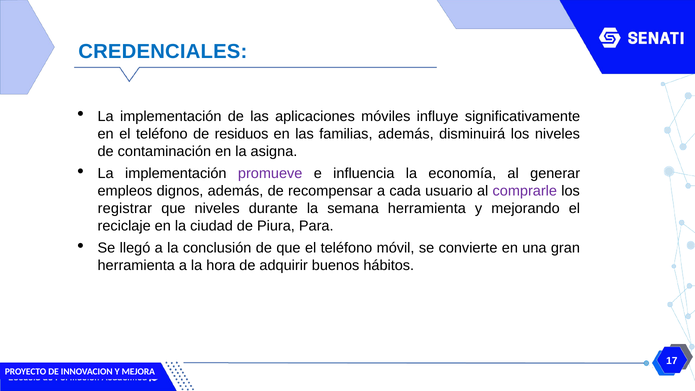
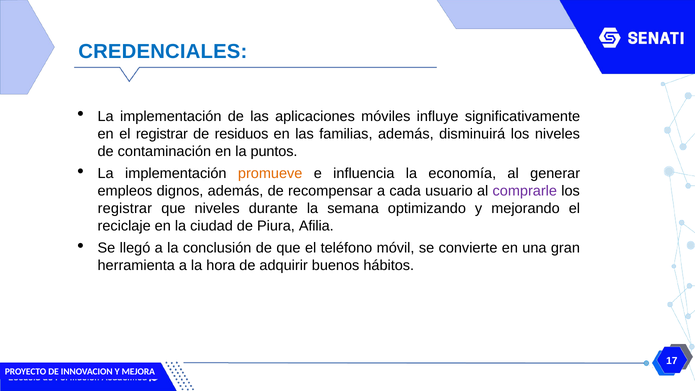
en el teléfono: teléfono -> registrar (162, 134)
asigna: asigna -> puntos (274, 151)
promueve colour: purple -> orange (270, 174)
semana herramienta: herramienta -> optimizando (427, 208)
Para: Para -> Afilia (316, 226)
